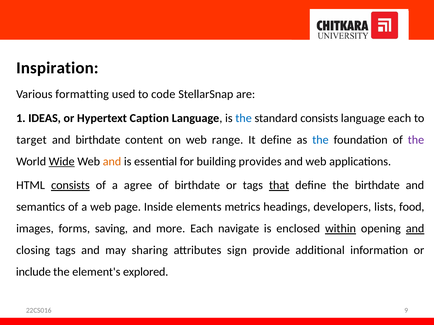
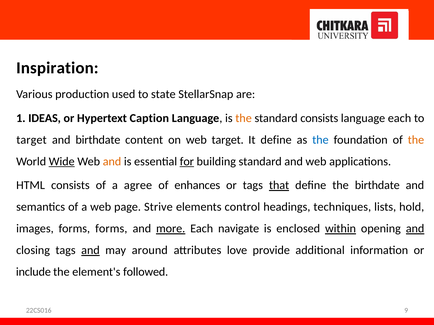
formatting: formatting -> production (82, 94)
code: code -> state (163, 94)
the colour: blue -> orange (244, 118)
web range: range -> target (228, 140)
the colour: purple -> orange (416, 140)
for underline: none -> present (187, 162)
building provides: provides -> standard (260, 162)
consists underline: present -> none (70, 186)
of birthdate: birthdate -> enhances (197, 186)
Inside: Inside -> Strive (158, 207)
metrics: metrics -> control (242, 207)
developers: developers -> techniques (342, 207)
food: food -> hold (412, 207)
forms saving: saving -> forms (111, 229)
more underline: none -> present (171, 229)
and underline: none -> present (90, 251)
sharing: sharing -> around (150, 251)
sign: sign -> love (237, 251)
explored: explored -> followed (146, 272)
